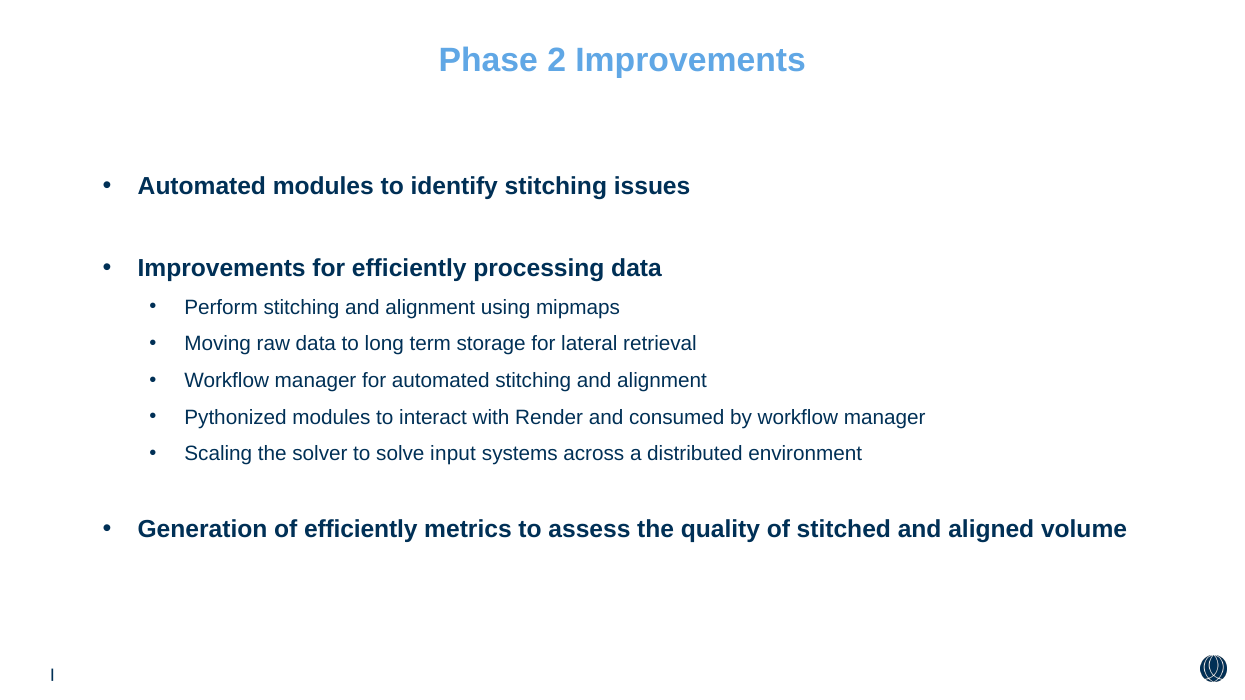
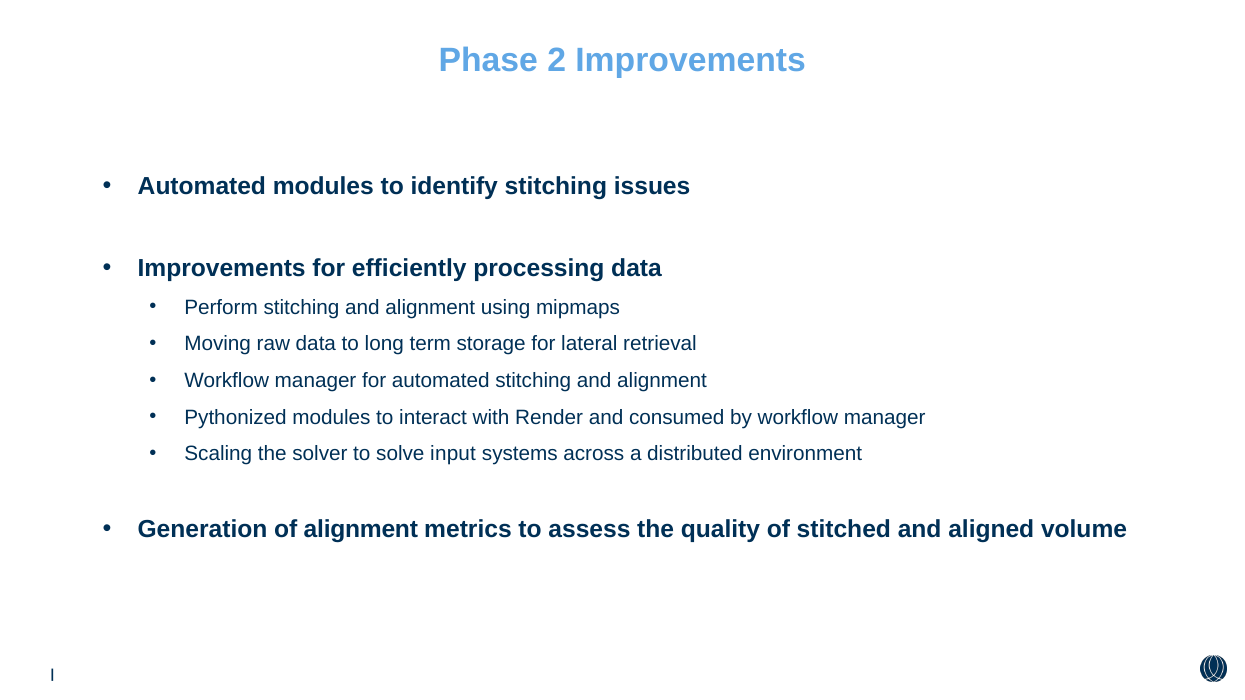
of efficiently: efficiently -> alignment (361, 530)
